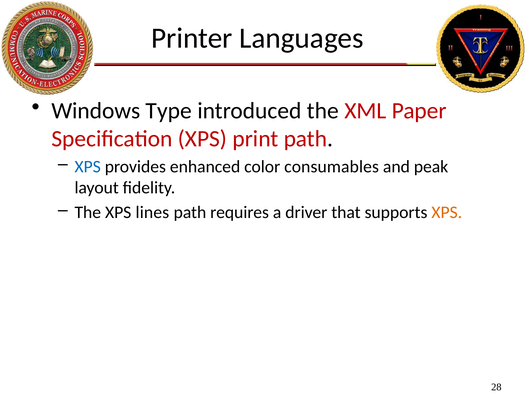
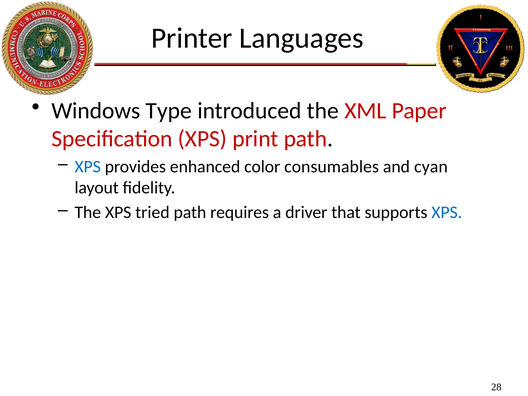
peak: peak -> cyan (431, 167)
lines: lines -> tried (152, 212)
XPS colour: orange -> blue (447, 212)
